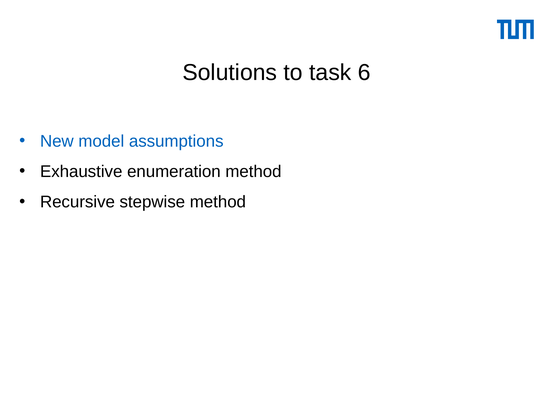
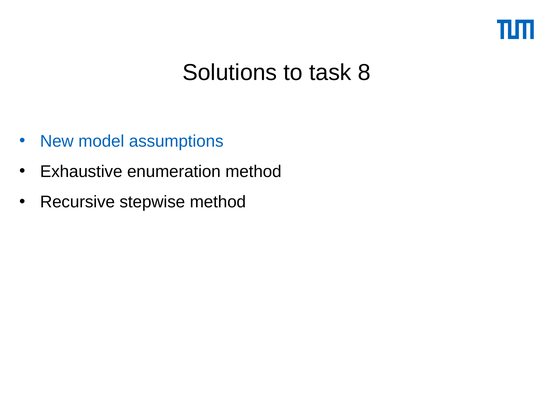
6: 6 -> 8 (364, 72)
